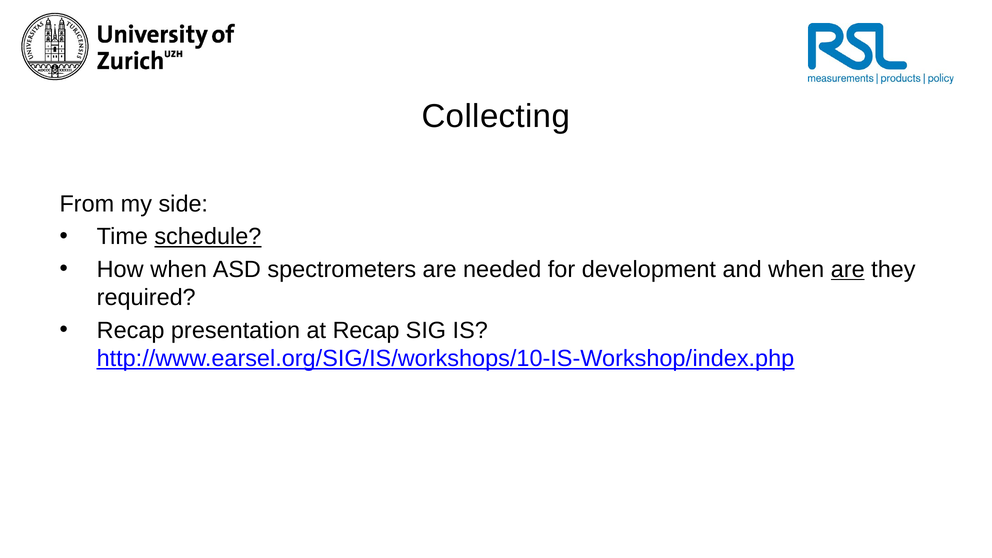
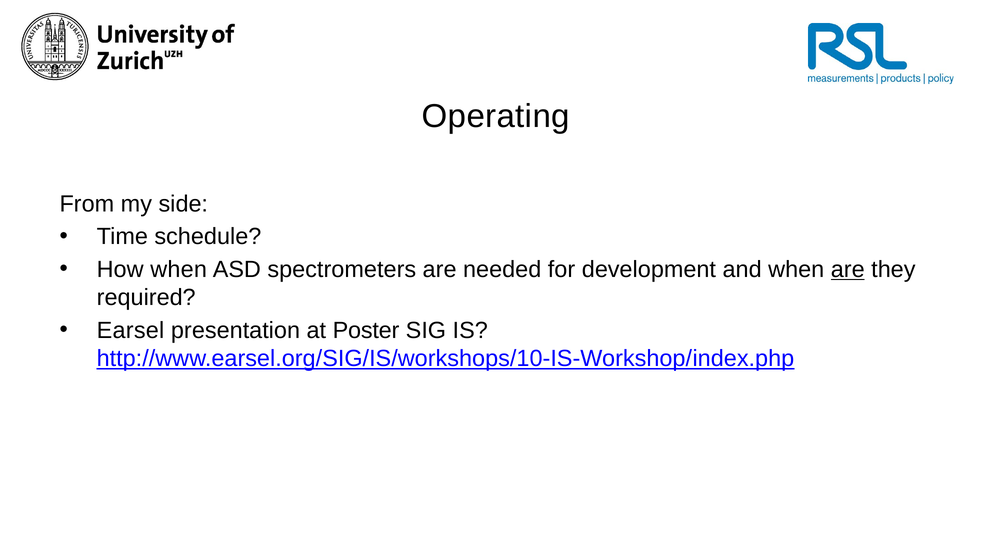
Collecting: Collecting -> Operating (496, 117)
schedule underline: present -> none (208, 237)
Recap: Recap -> Earsel (131, 330)
at Recap: Recap -> Poster (366, 330)
